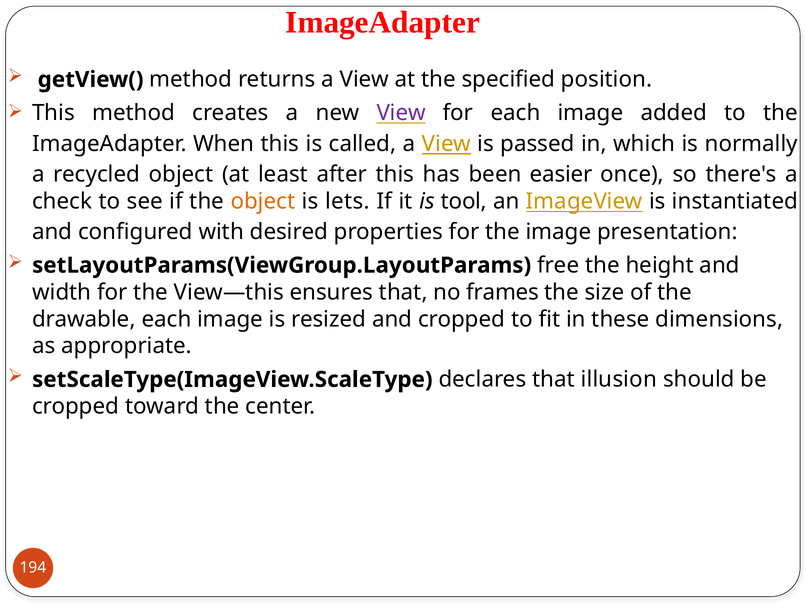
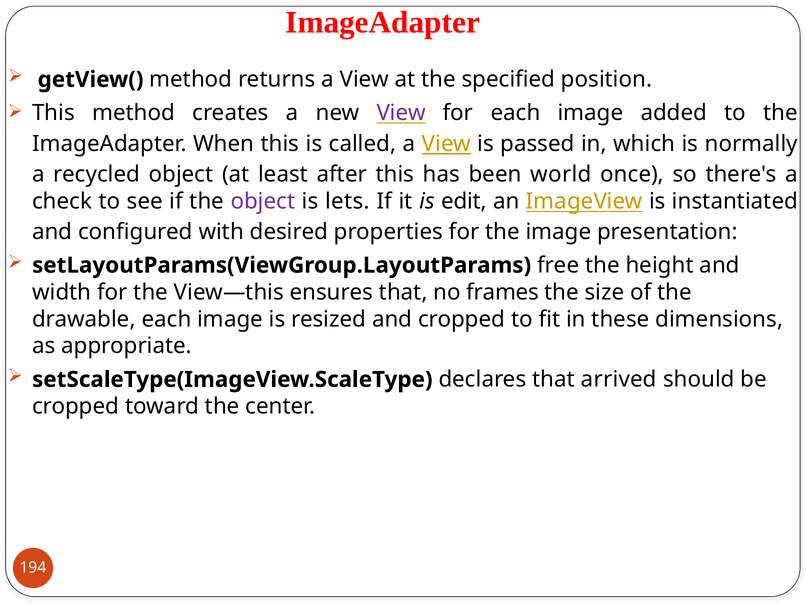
easier: easier -> world (561, 174)
object colour: orange -> purple (263, 201)
tool: tool -> edit (464, 201)
illusion: illusion -> arrived (619, 379)
